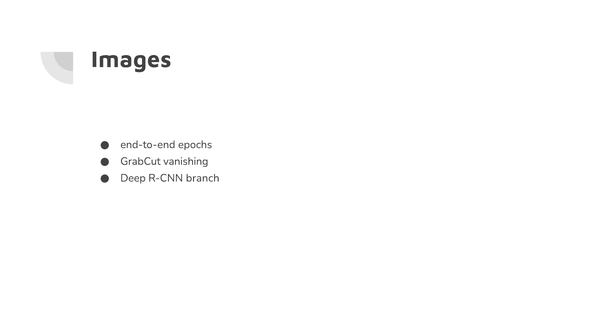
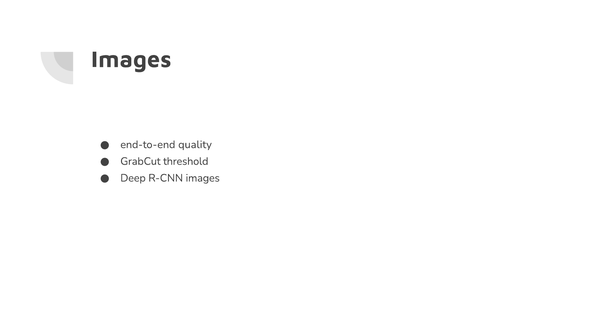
epochs: epochs -> quality (195, 145)
vanishing: vanishing -> threshold (186, 161)
R-CNN branch: branch -> images (203, 178)
